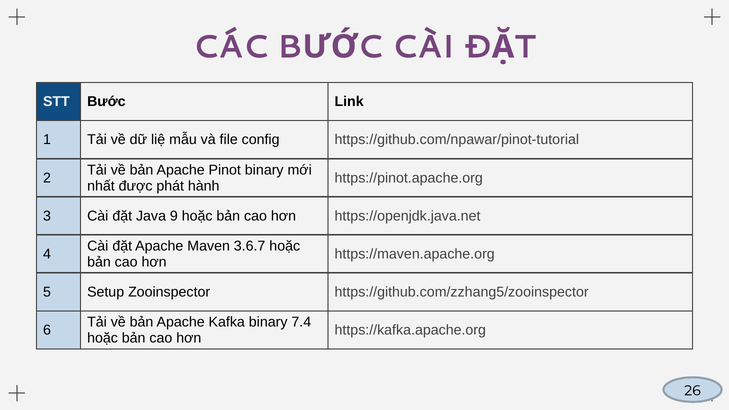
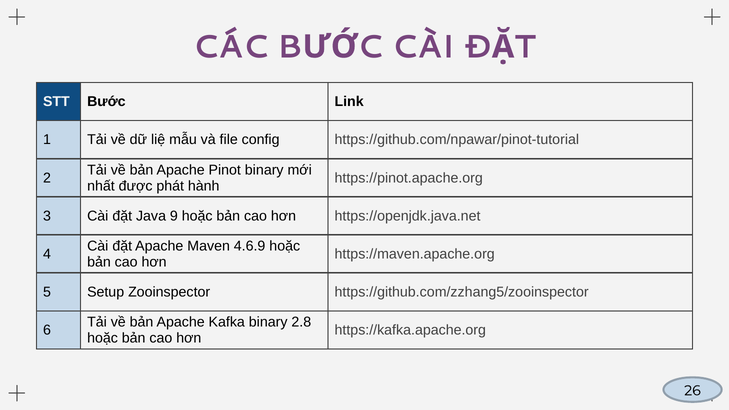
3.6.7: 3.6.7 -> 4.6.9 (250, 246)
7.4: 7.4 -> 2.8 (301, 322)
